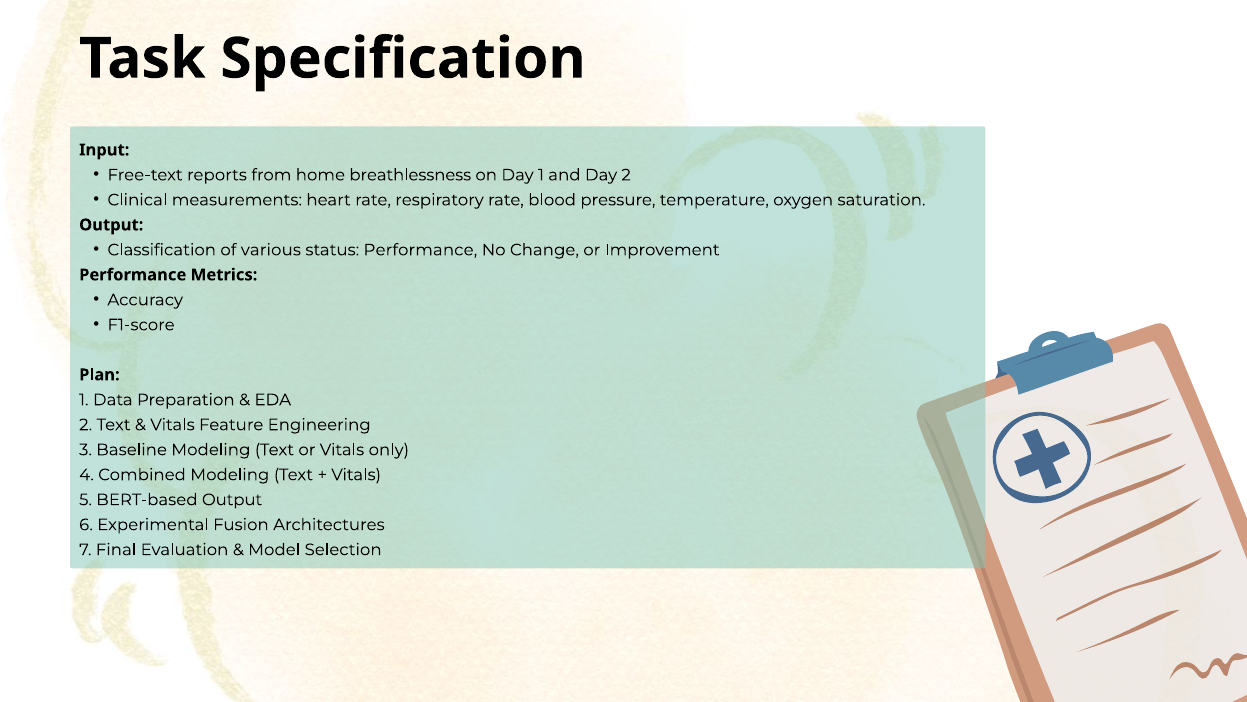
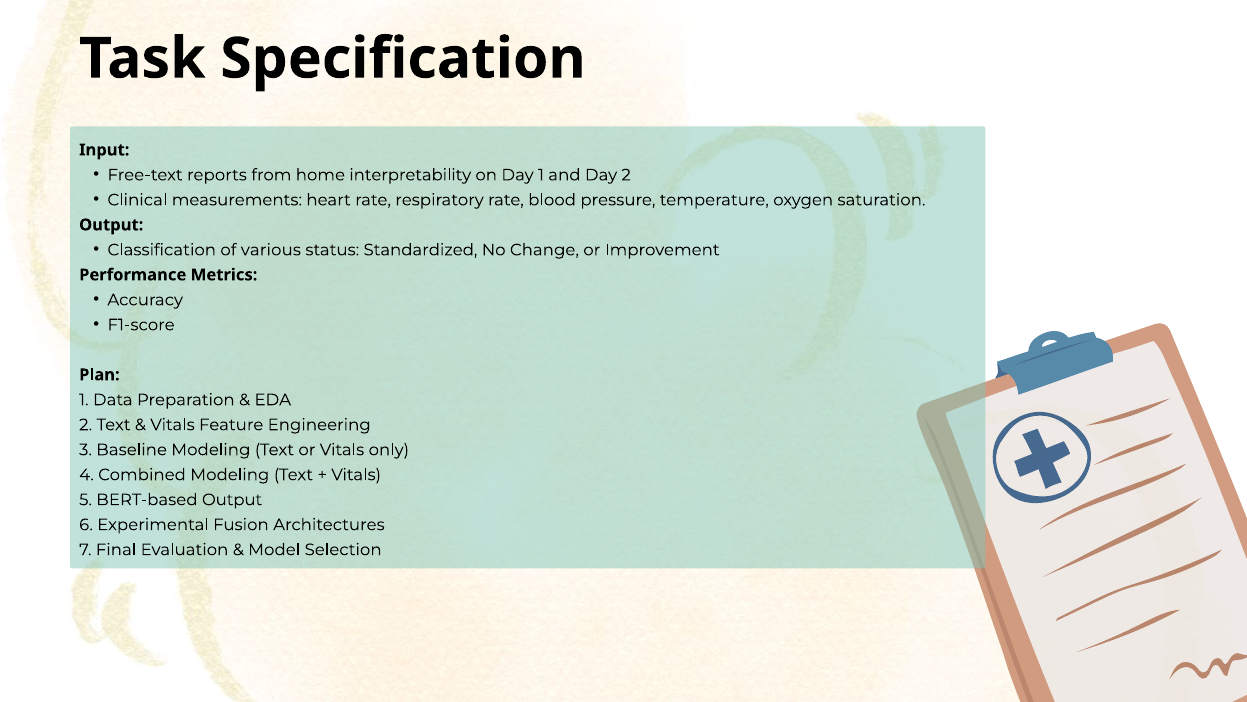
breathlessness: breathlessness -> interpretability (410, 175)
status Performance: Performance -> Standardized (420, 250)
